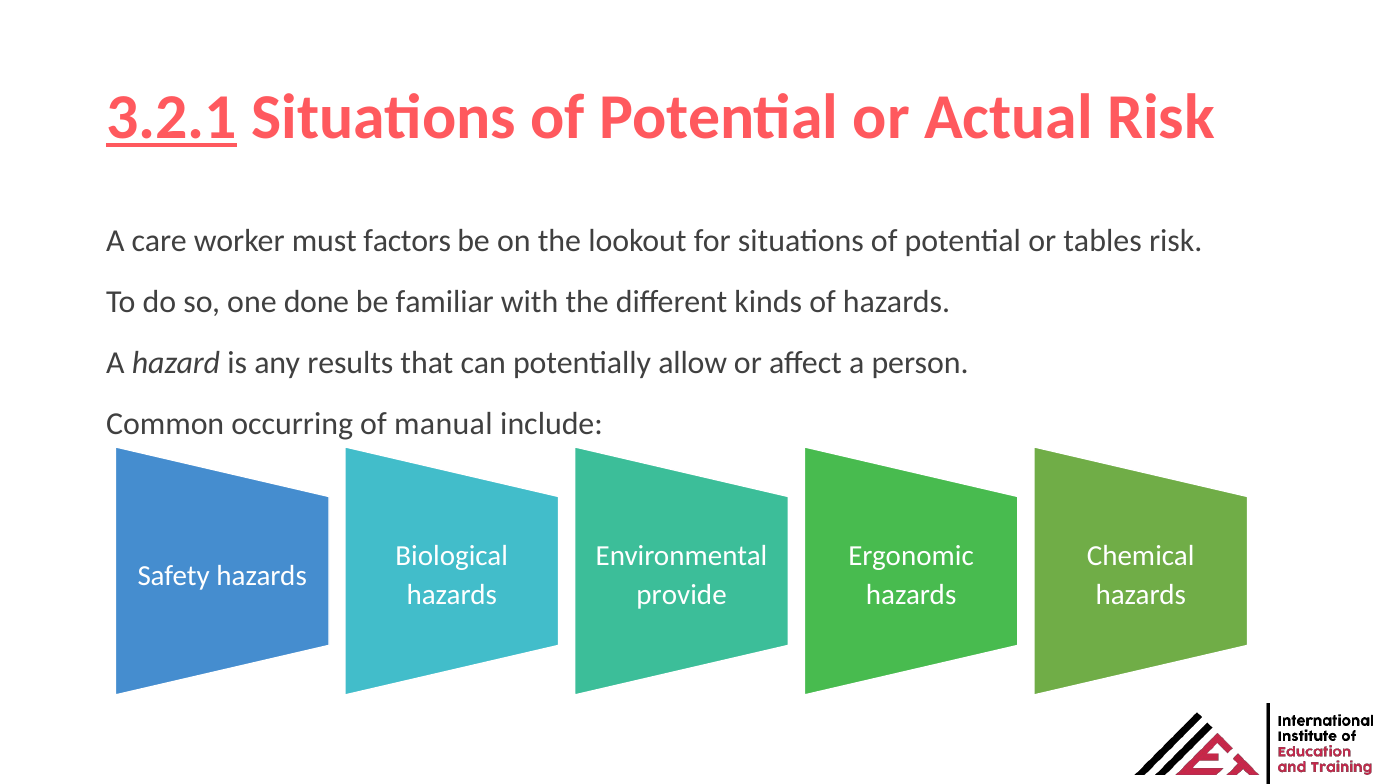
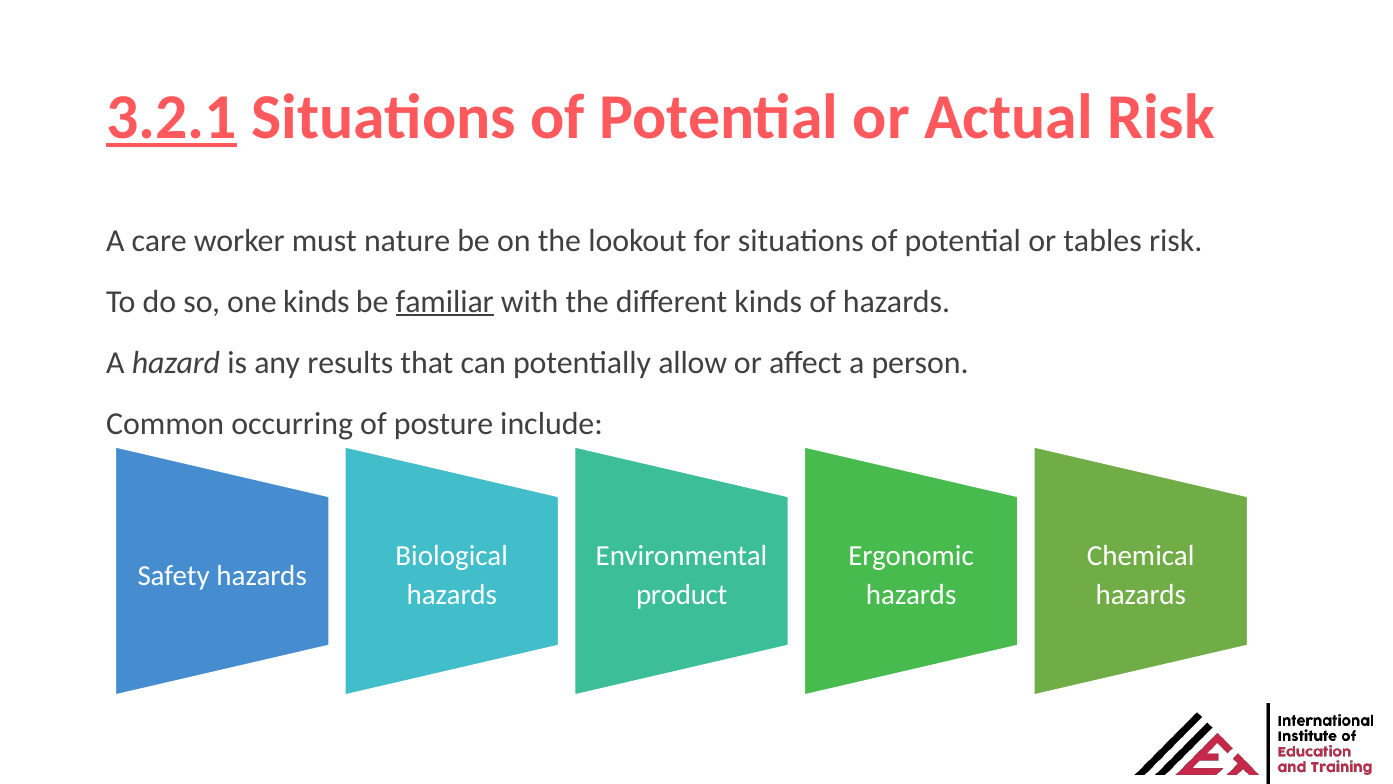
factors: factors -> nature (407, 240)
one done: done -> kinds (316, 302)
familiar underline: none -> present (445, 302)
manual: manual -> posture (444, 424)
provide: provide -> product (682, 595)
